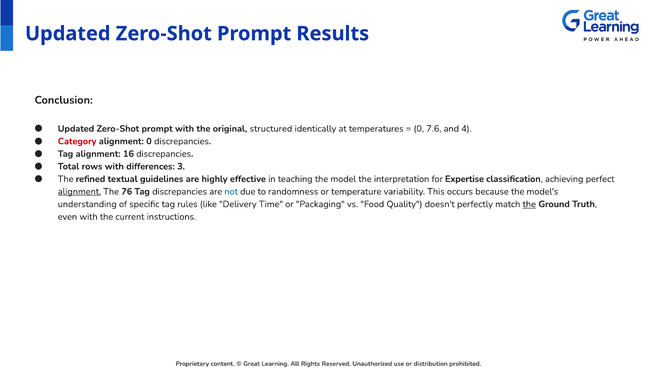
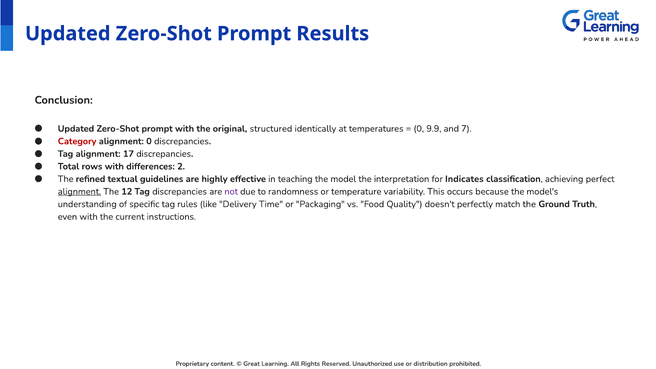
7.6: 7.6 -> 9.9 (434, 129)
4: 4 -> 7 (466, 129)
16: 16 -> 17 (128, 154)
3: 3 -> 2 (181, 166)
Expertise: Expertise -> Indicates (464, 179)
76: 76 -> 12 (127, 192)
not colour: blue -> purple (231, 192)
the underline: present -> none (529, 204)
